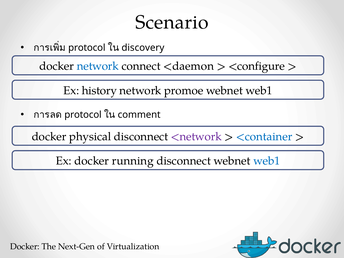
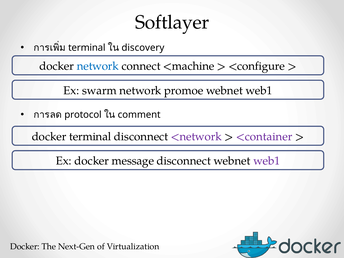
Scenario: Scenario -> Softlayer (172, 22)
protocol: protocol -> terminal (87, 48)
<daemon: <daemon -> <machine (189, 66)
history: history -> swarm (99, 91)
docker physical: physical -> terminal (90, 137)
<container colour: blue -> purple (264, 137)
running: running -> message (133, 161)
web1 colour: blue -> purple (267, 161)
